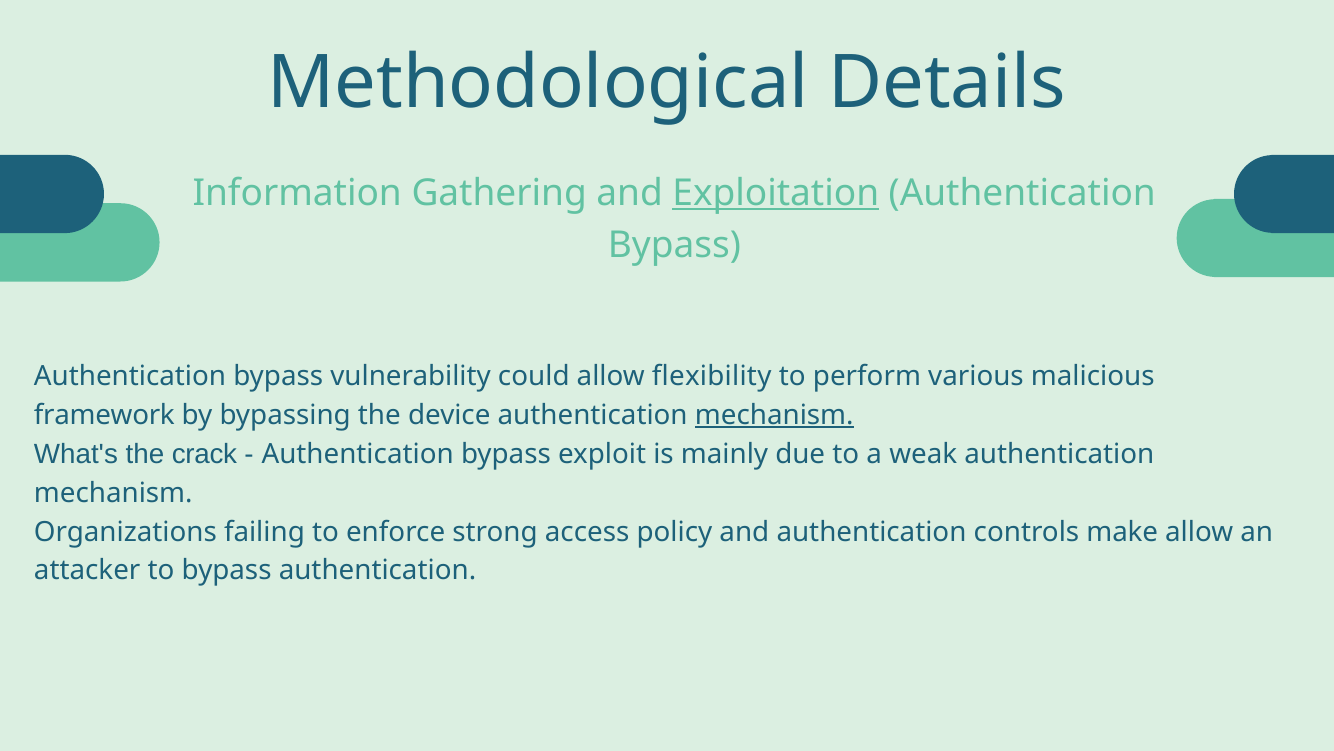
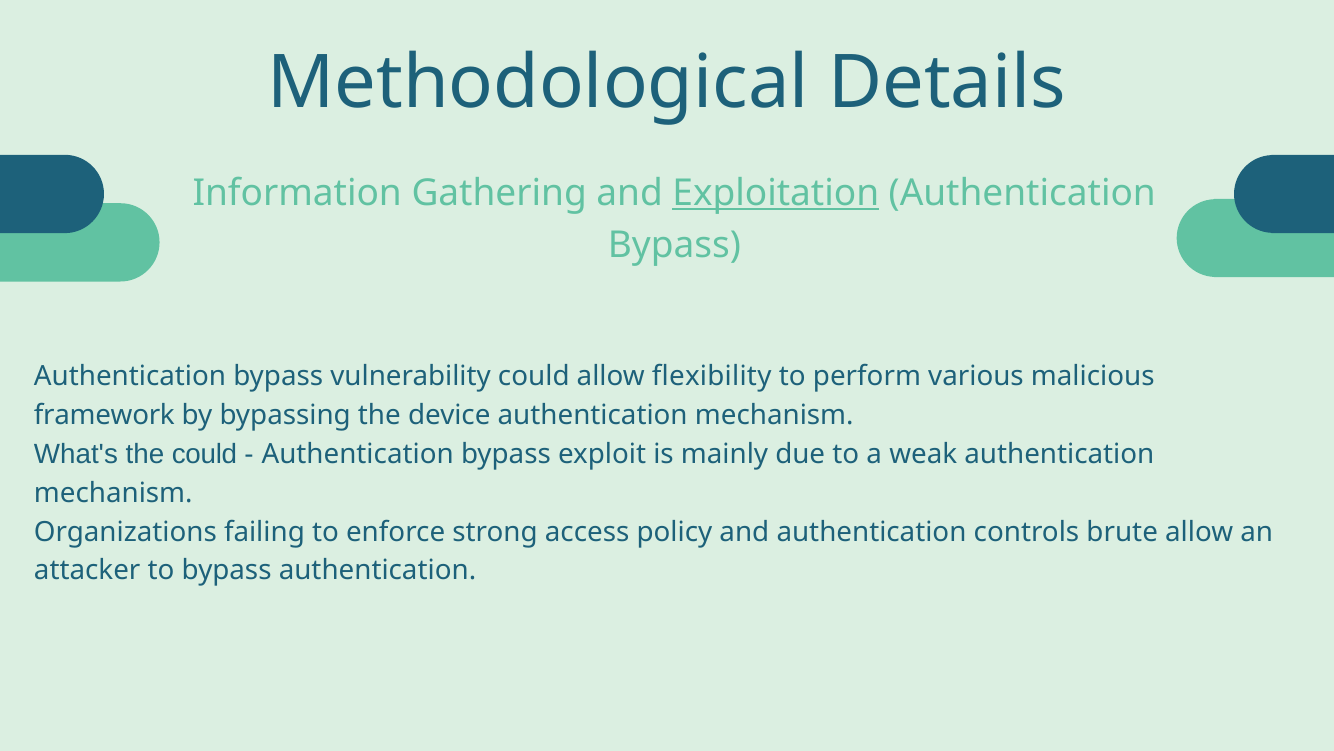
mechanism underline: present -> none (774, 415)
the crack: crack -> could (205, 454)
make: make -> brute (1122, 531)
